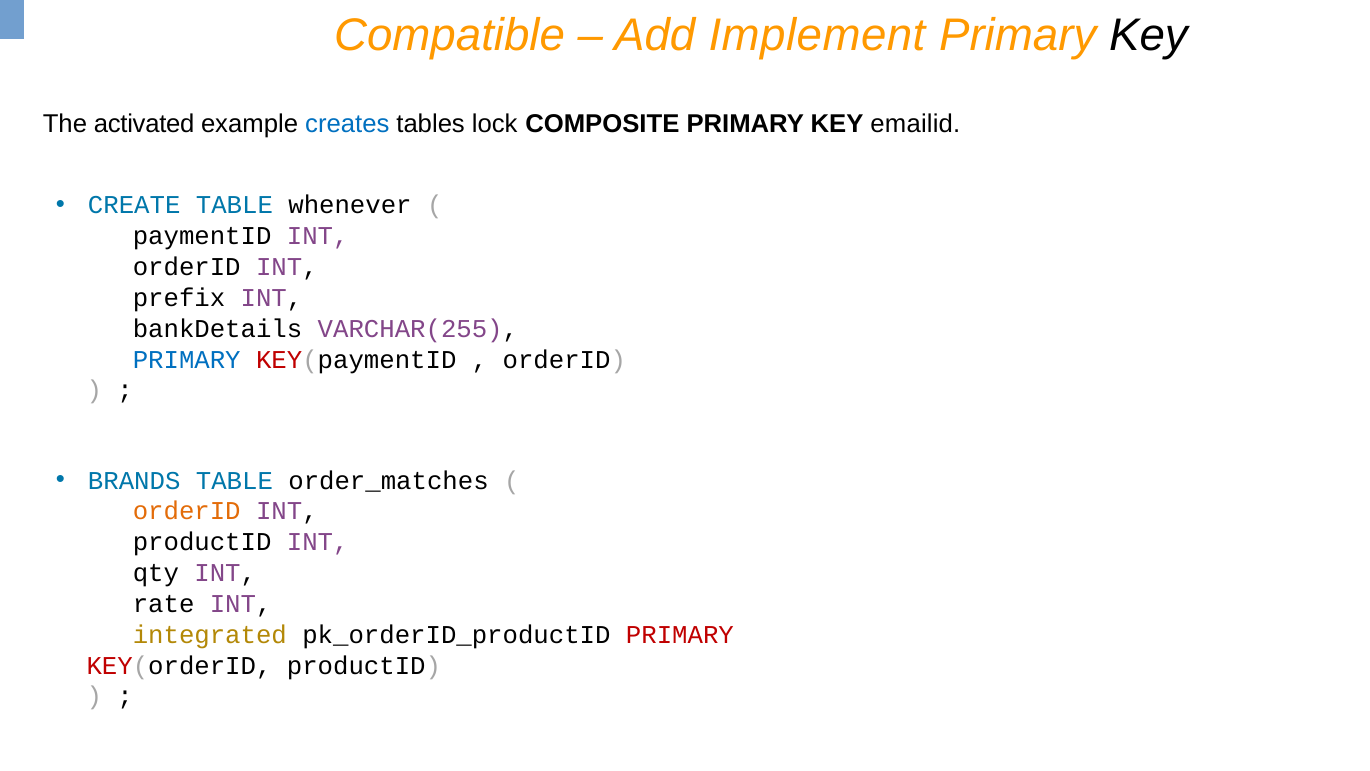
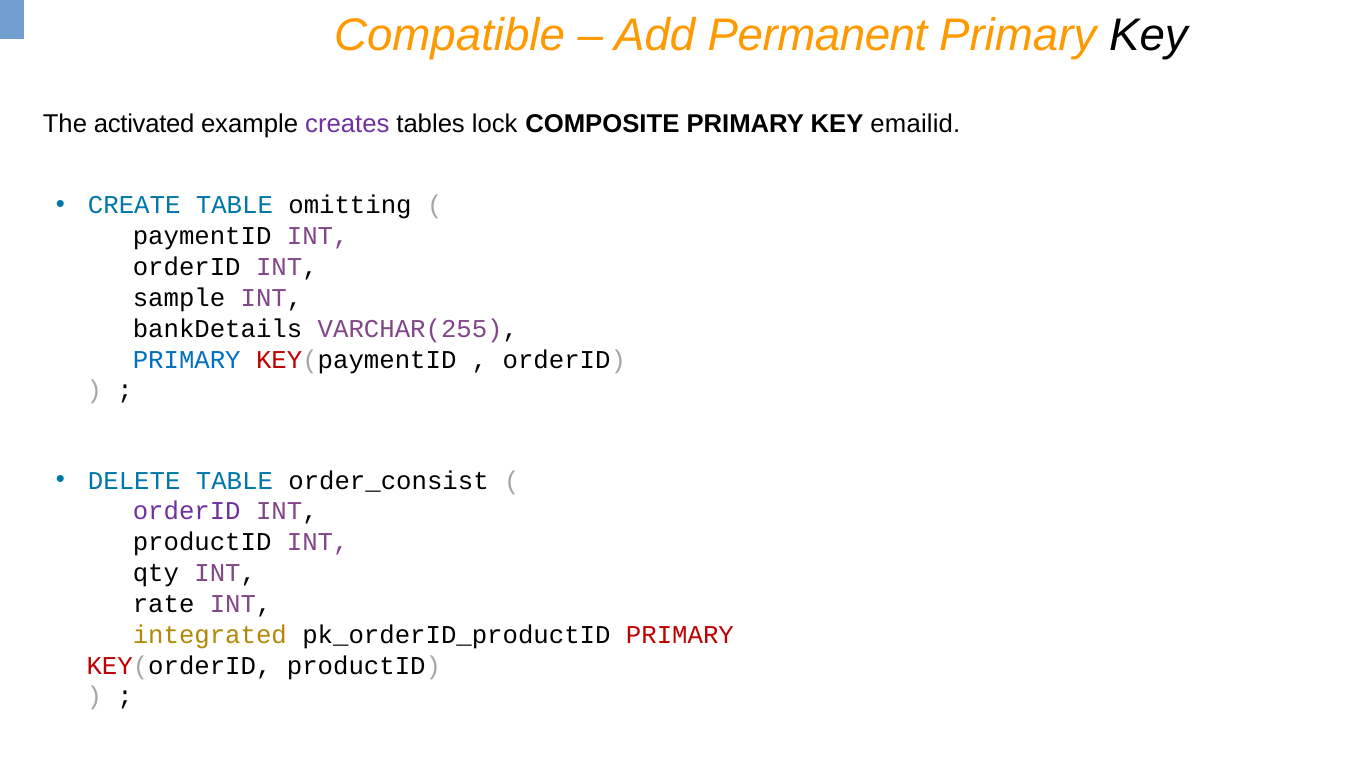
Implement: Implement -> Permanent (817, 36)
creates colour: blue -> purple (347, 124)
whenever: whenever -> omitting (350, 205)
prefix: prefix -> sample (179, 298)
BRANDS: BRANDS -> DELETE (134, 480)
order_matches: order_matches -> order_consist (389, 480)
orderID colour: orange -> purple (187, 511)
